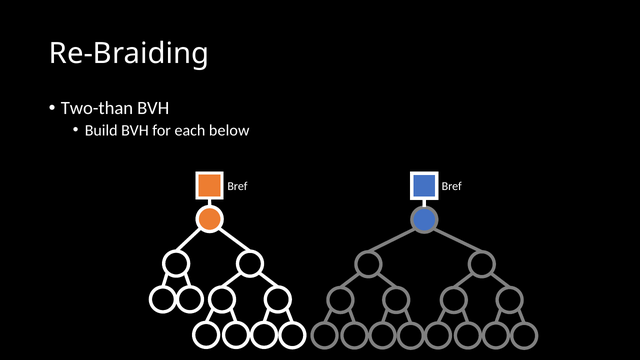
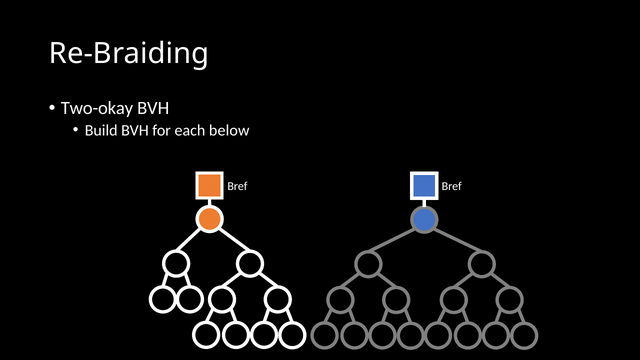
Two-than: Two-than -> Two-okay (97, 108)
